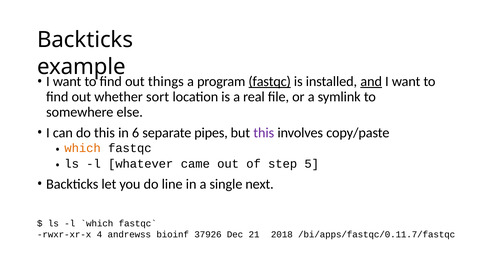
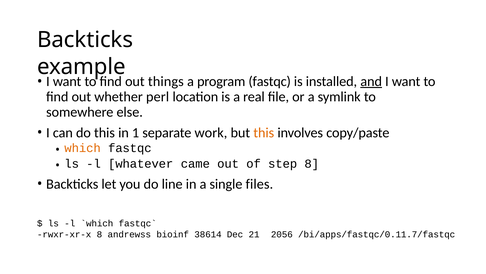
fastqc underline: present -> none (270, 81)
sort: sort -> perl (158, 97)
6: 6 -> 1 (136, 132)
pipes: pipes -> work (211, 132)
this colour: purple -> orange (264, 132)
step 5: 5 -> 8 (312, 164)
next: next -> files (259, 184)
rwxr-xr-x 4: 4 -> 8 (99, 234)
37926: 37926 -> 38614 (208, 234)
2018: 2018 -> 2056 (282, 234)
